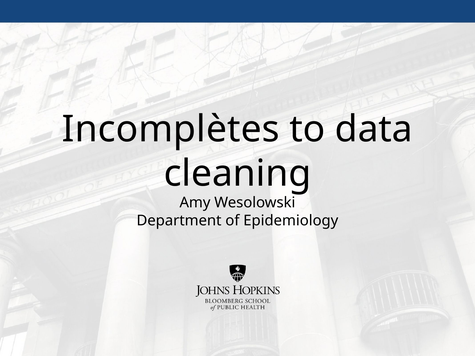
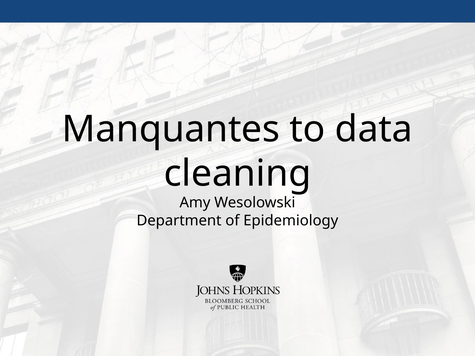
Incomplètes: Incomplètes -> Manquantes (171, 129)
